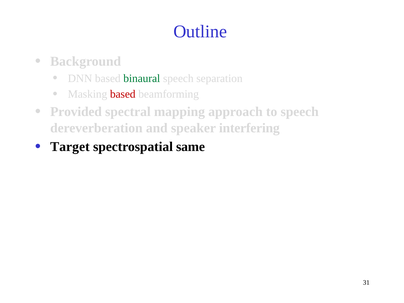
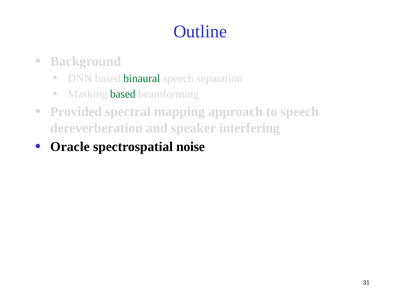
based colour: red -> green (123, 94)
Target: Target -> Oracle (70, 147)
same: same -> noise (191, 147)
